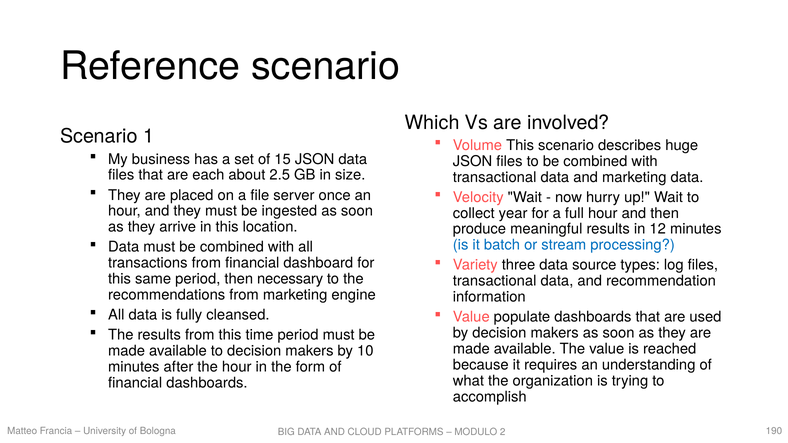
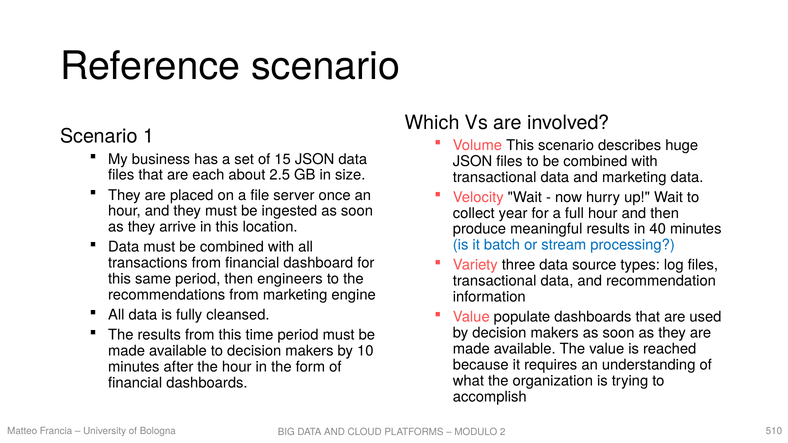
12: 12 -> 40 (658, 229)
necessary: necessary -> engineers (290, 279)
190: 190 -> 510 (774, 431)
